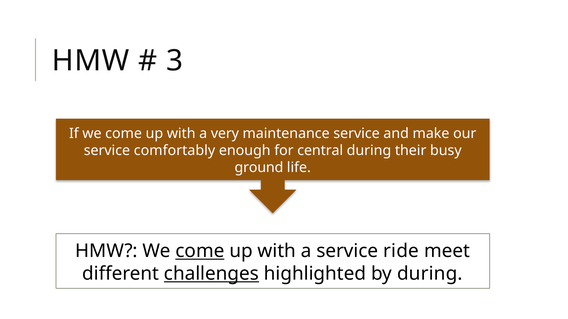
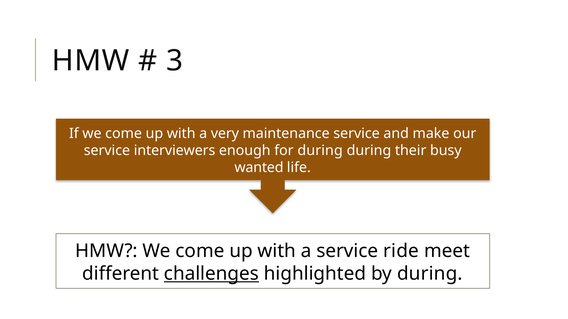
comfortably: comfortably -> interviewers (175, 151)
for central: central -> during (320, 151)
ground: ground -> wanted (259, 168)
come underline: present -> none (200, 251)
